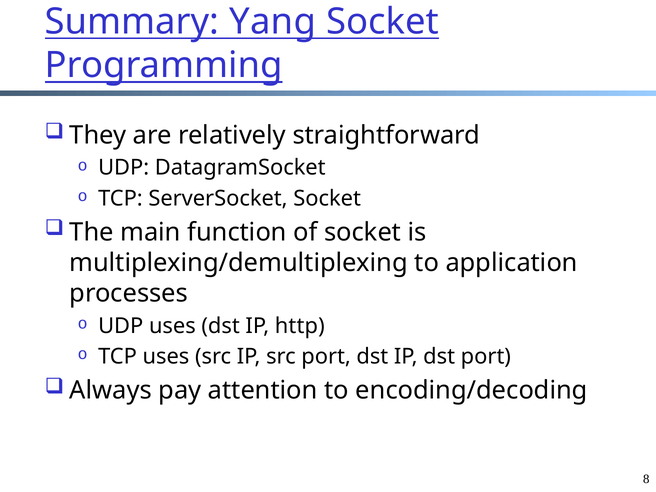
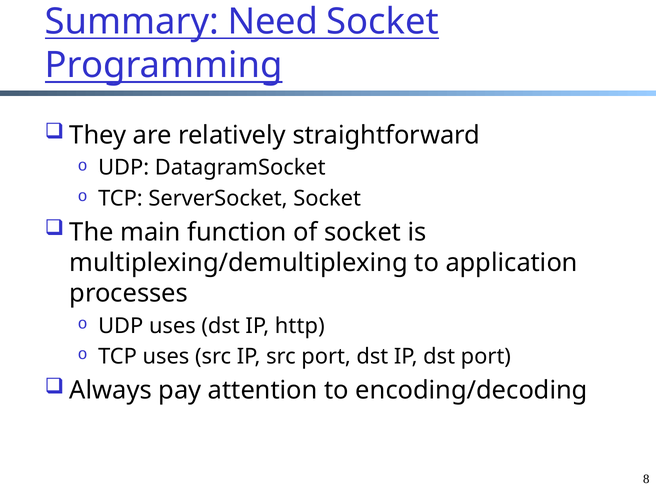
Yang: Yang -> Need (273, 22)
